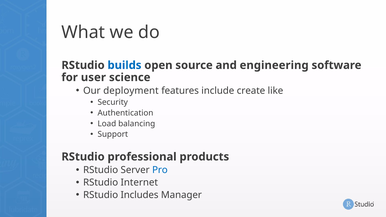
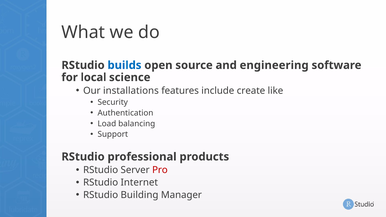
user: user -> local (94, 77)
deployment: deployment -> installations (131, 91)
Pro colour: blue -> red (160, 170)
Includes: Includes -> Building (140, 195)
